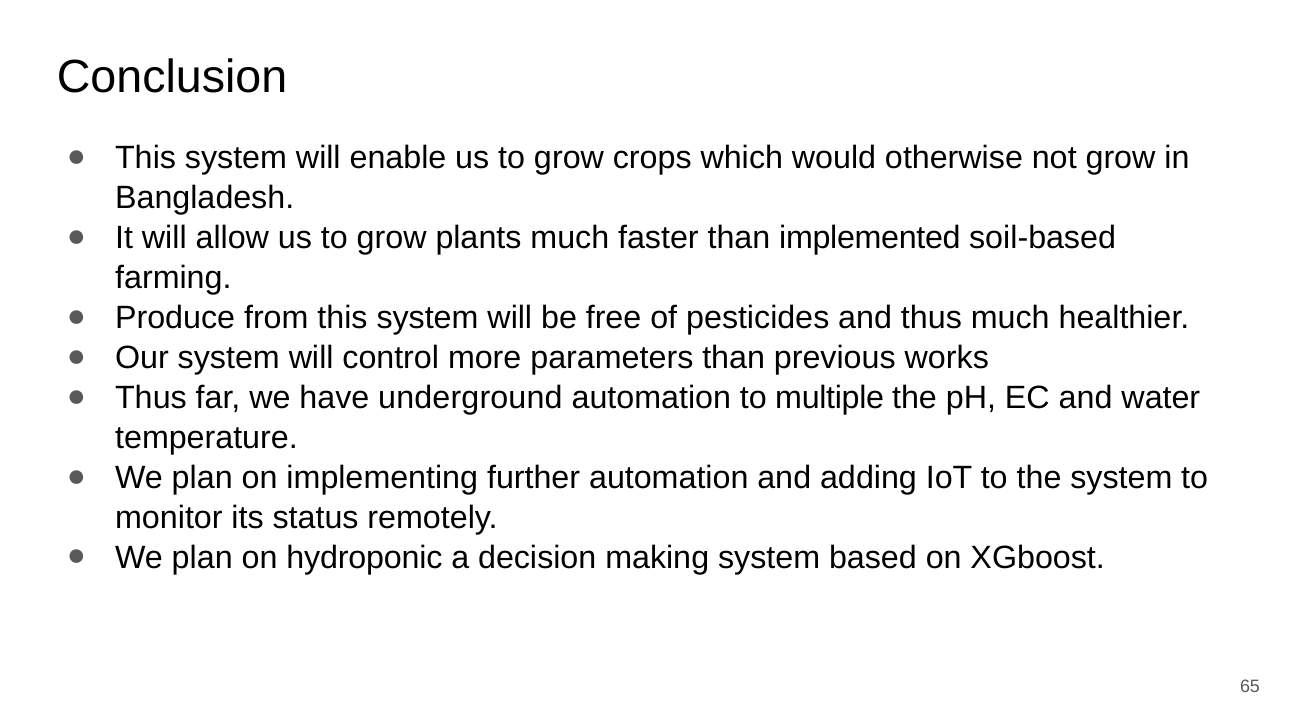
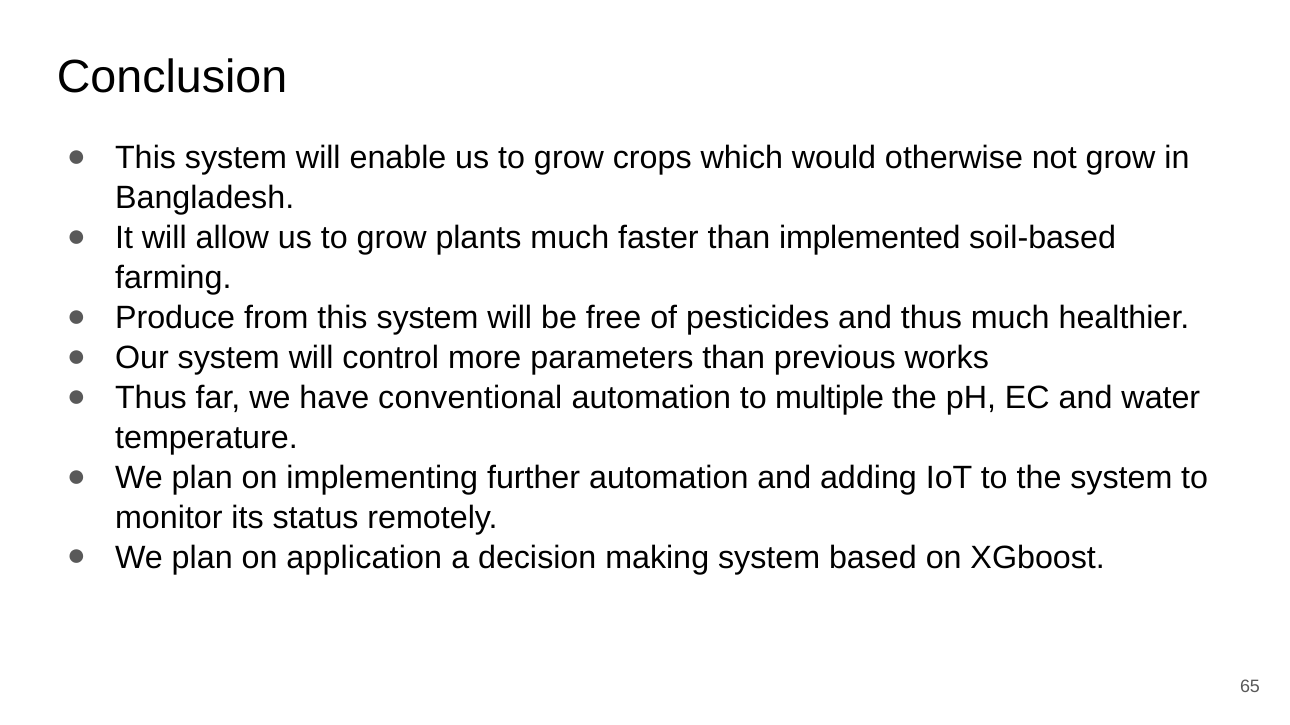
underground: underground -> conventional (470, 398)
hydroponic: hydroponic -> application (364, 558)
